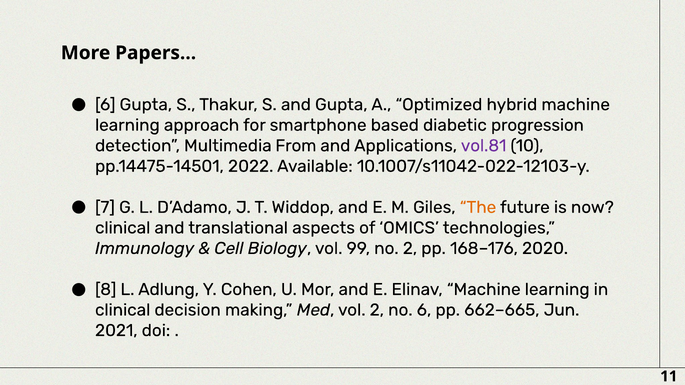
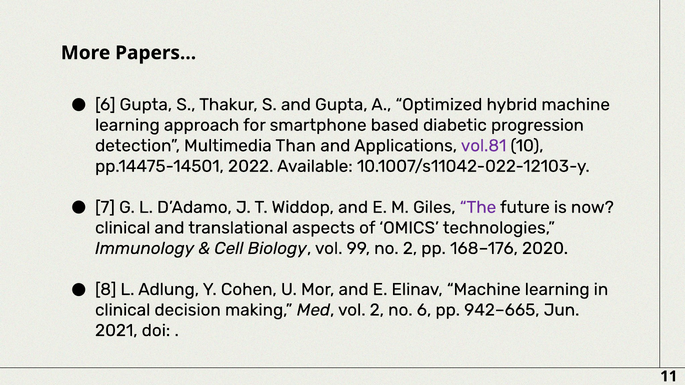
From: From -> Than (296, 146)
The colour: orange -> purple (478, 207)
662–665: 662–665 -> 942–665 (502, 310)
